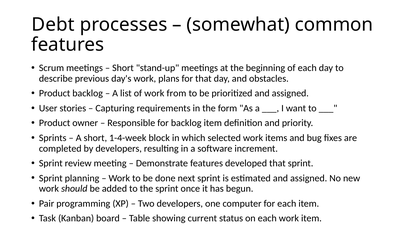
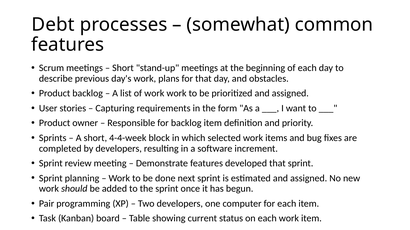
work from: from -> work (177, 94)
1-4-week: 1-4-week -> 4-4-week (128, 138)
